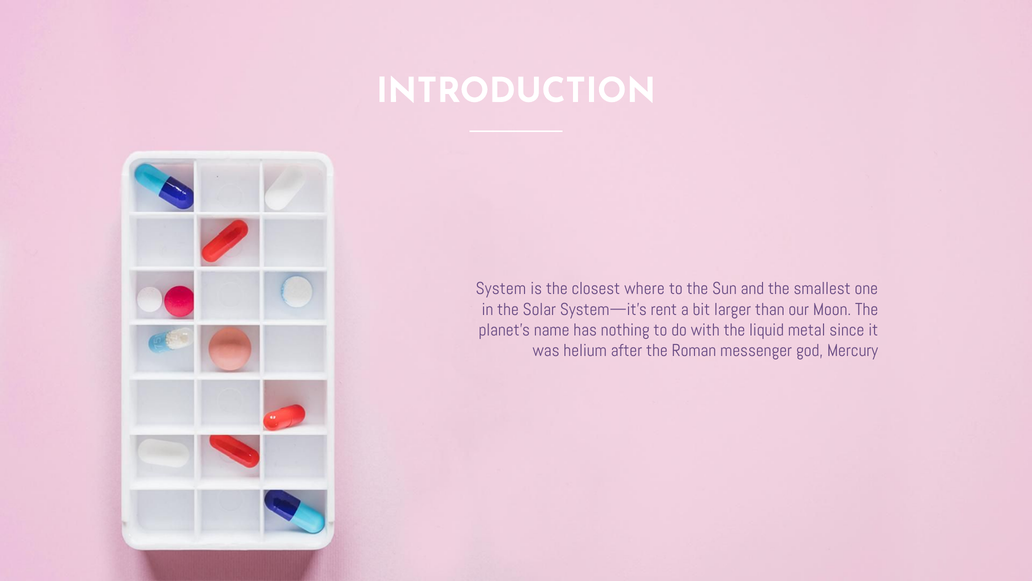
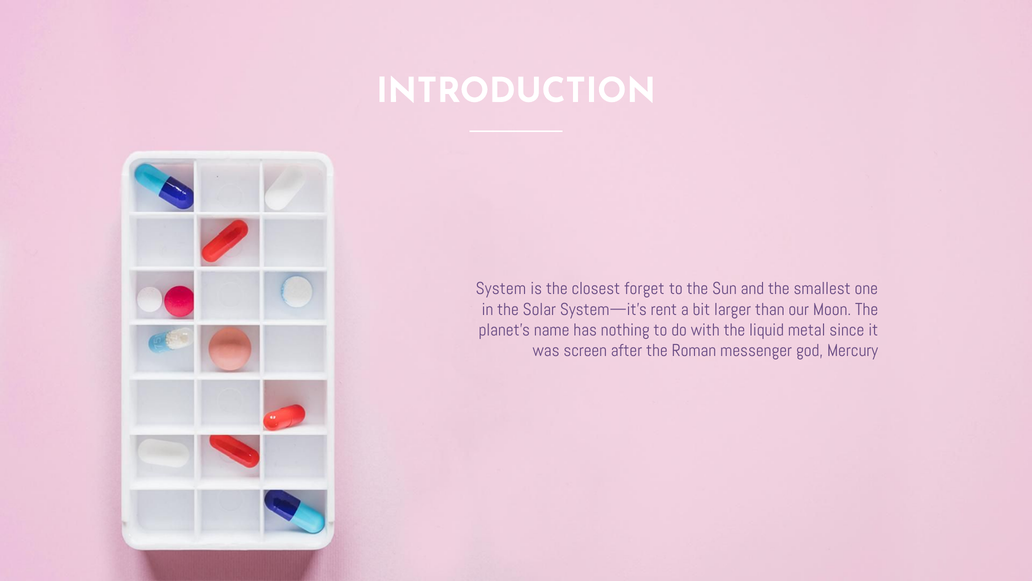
where: where -> forget (645, 289)
helium: helium -> screen (585, 350)
